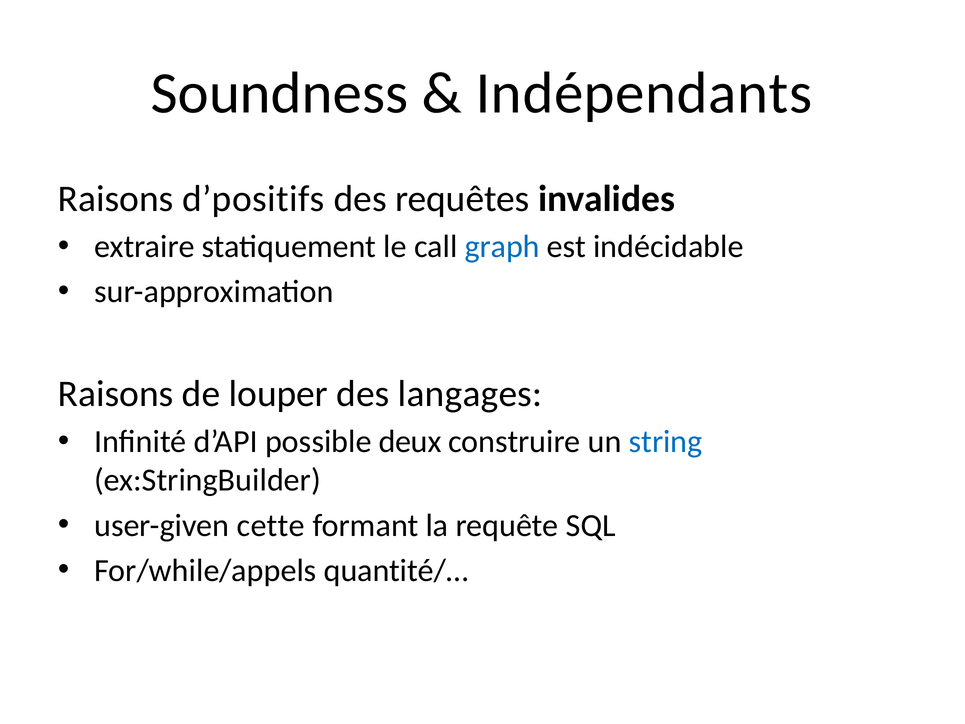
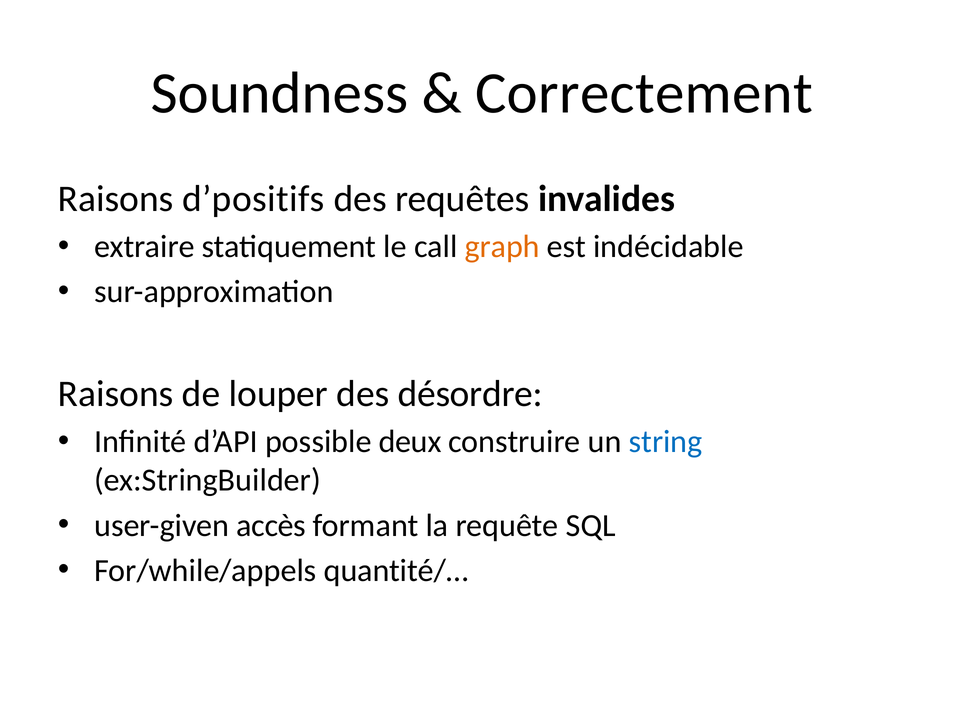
Indépendants: Indépendants -> Correctement (644, 93)
graph colour: blue -> orange (502, 247)
langages: langages -> désordre (470, 394)
cette: cette -> accès (271, 525)
